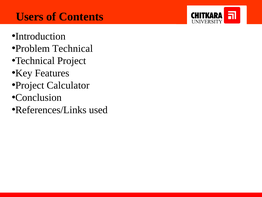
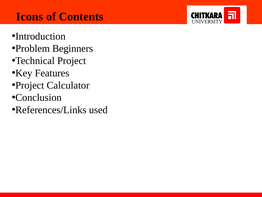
Users: Users -> Icons (30, 17)
Problem Technical: Technical -> Beginners (73, 48)
